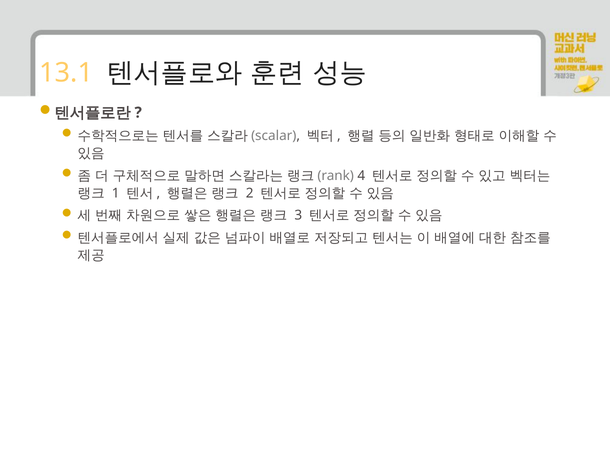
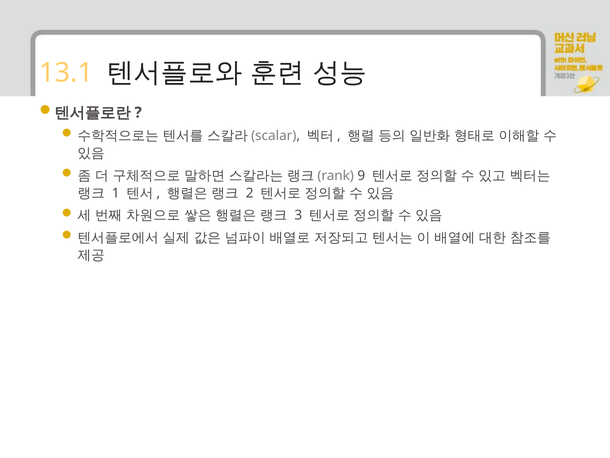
4: 4 -> 9 (361, 175)
